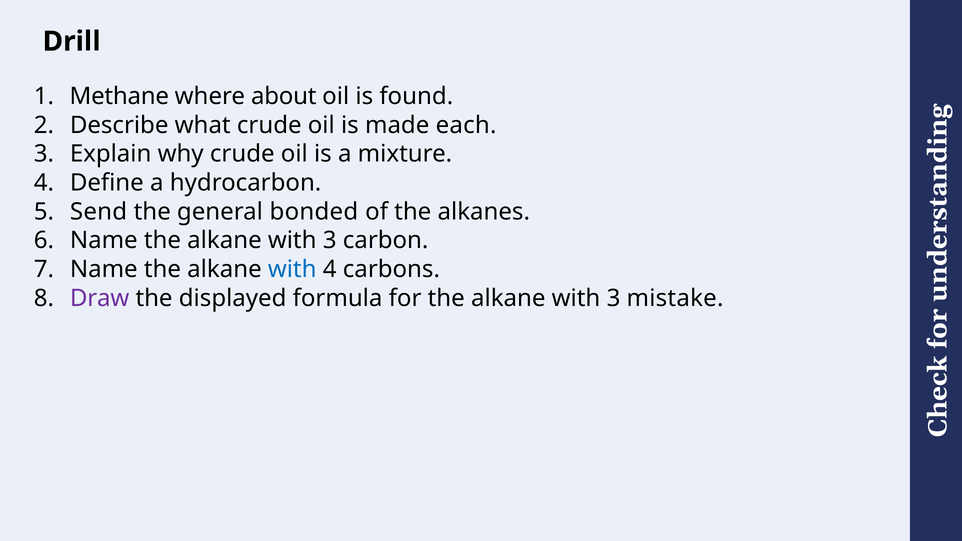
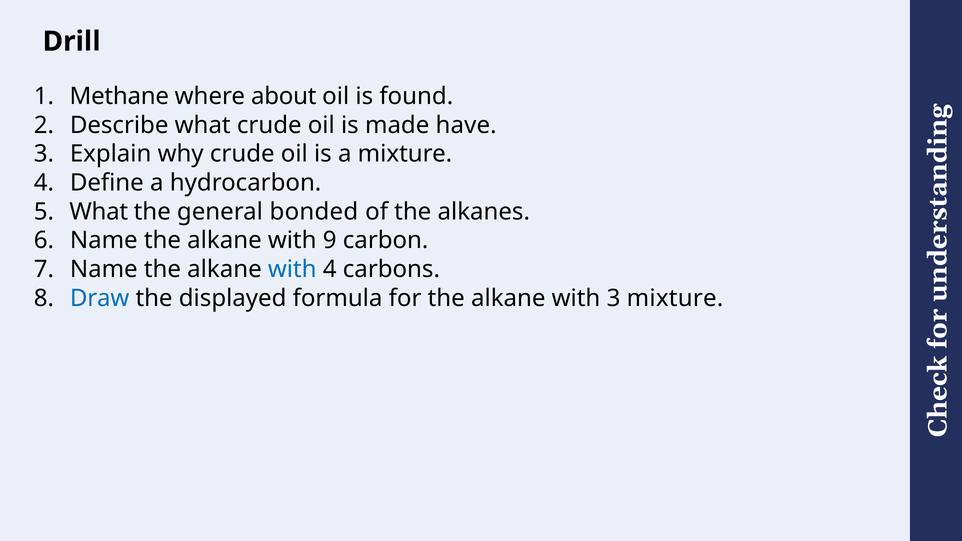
each: each -> have (466, 125)
Send: Send -> What (99, 212)
3: 3 -> 9 (330, 241)
Draw colour: purple -> blue (100, 298)
3 mistake: mistake -> mixture (675, 298)
